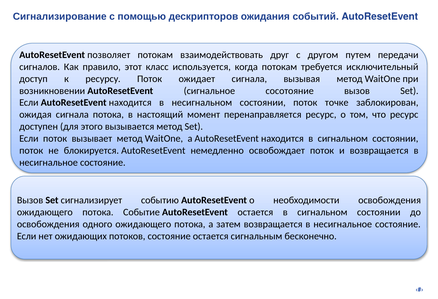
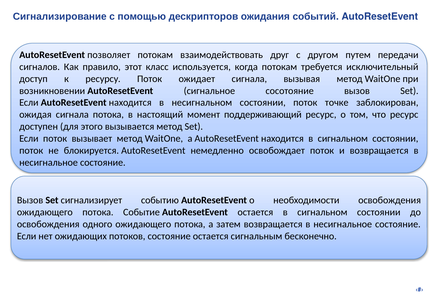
перенаправляется: перенаправляется -> поддерживающий (263, 115)
